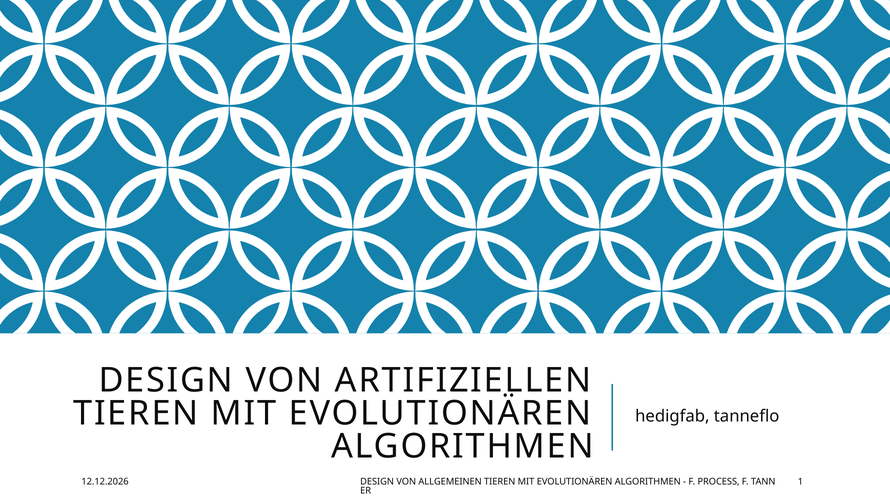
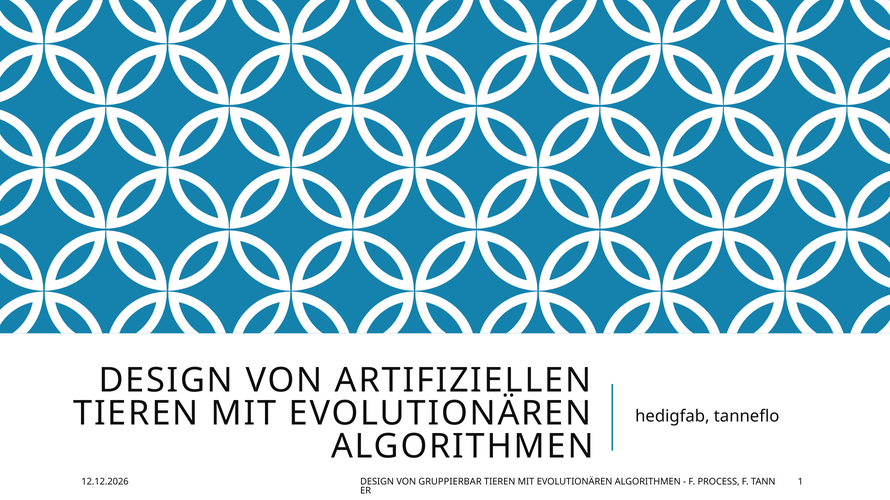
ALLGEMEINEN: ALLGEMEINEN -> GRUPPIERBAR (450, 482)
